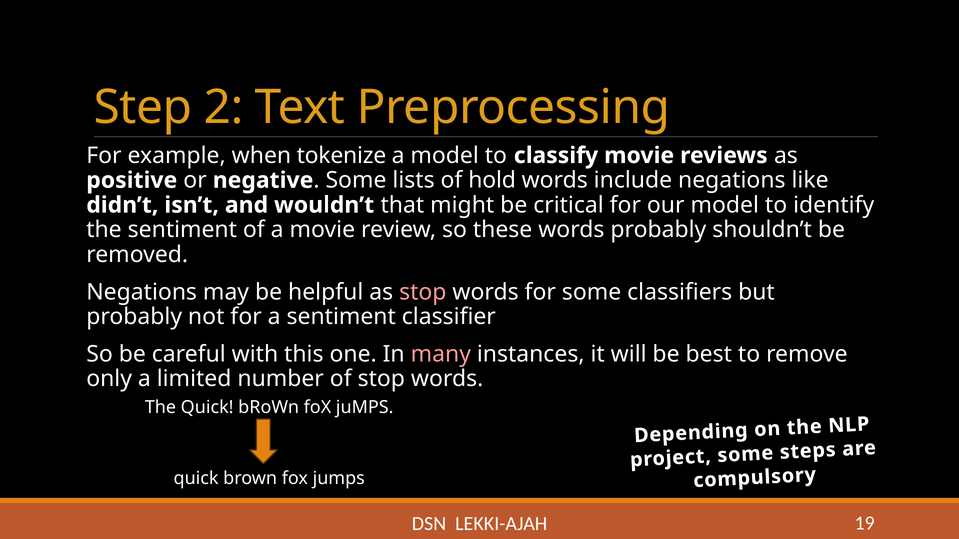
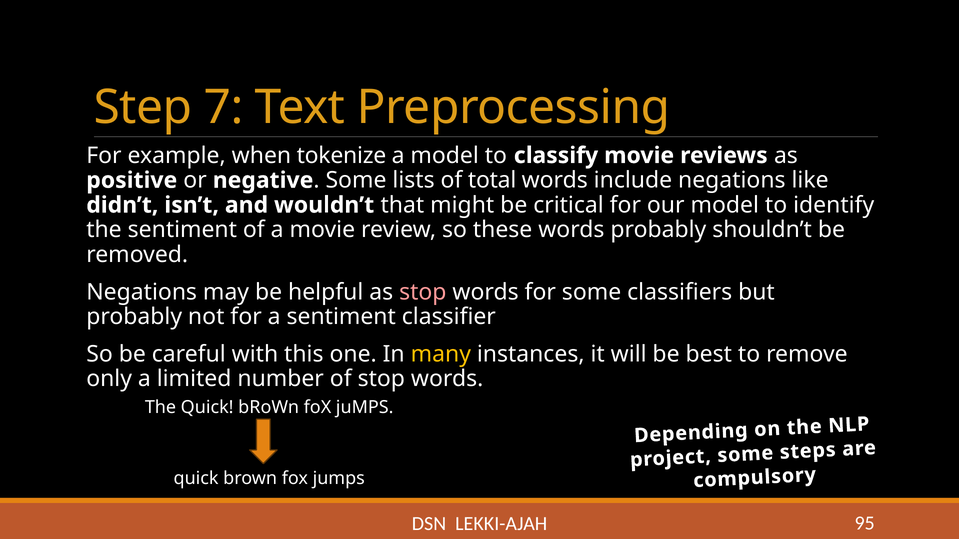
2: 2 -> 7 (224, 107)
hold: hold -> total (492, 180)
many colour: pink -> yellow (441, 354)
19: 19 -> 95 (865, 524)
